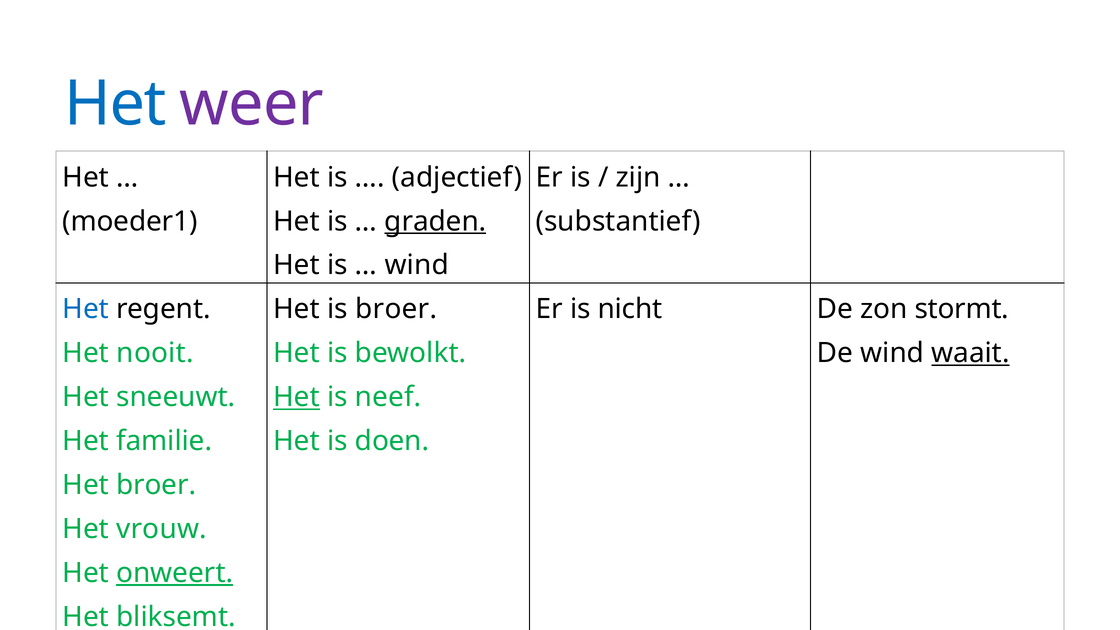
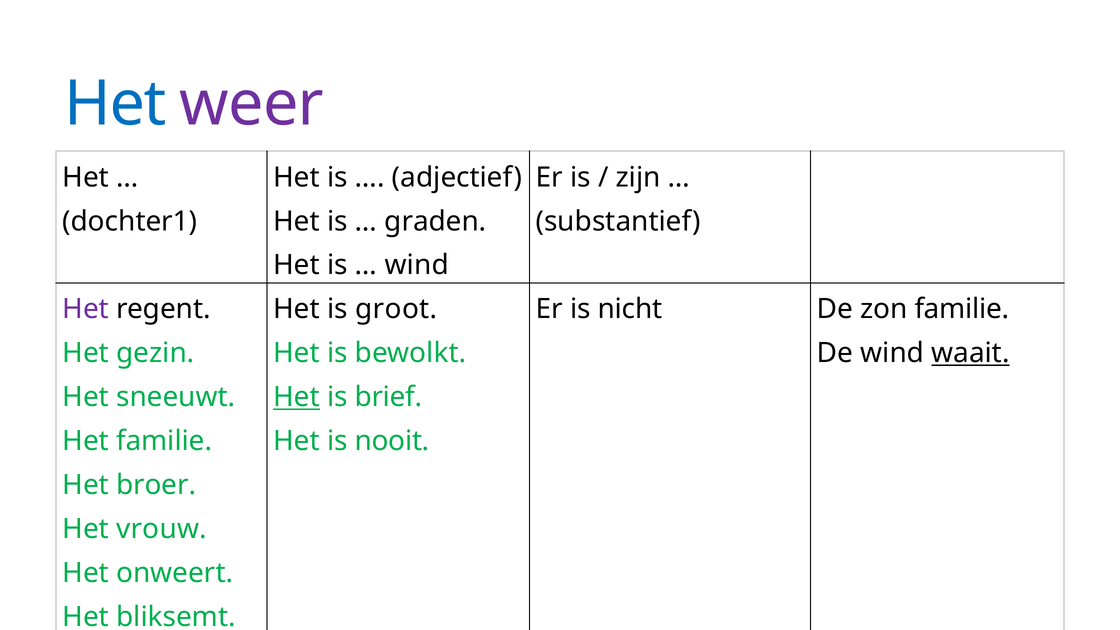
moeder1: moeder1 -> dochter1 (130, 221)
graden underline: present -> none (435, 221)
Het colour: blue -> purple (86, 309)
is broer: broer -> groot (396, 309)
zon stormt: stormt -> familie (962, 309)
nooit: nooit -> gezin (155, 353)
neef: neef -> brief (388, 397)
doen: doen -> nooit (392, 441)
onweert underline: present -> none (175, 573)
